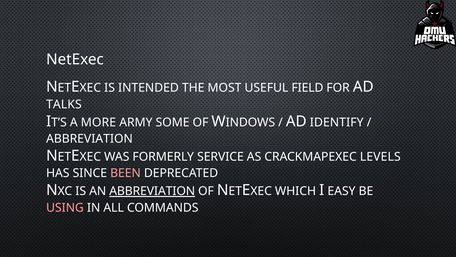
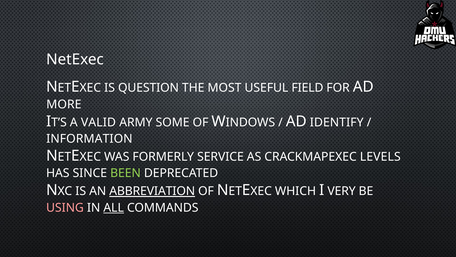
INTENDED: INTENDED -> QUESTION (148, 88)
TALKS: TALKS -> MORE (64, 104)
MORE: MORE -> VALID (98, 122)
ABBREVIATION: ABBREVIATION -> INFORMATION (89, 139)
BEEN colour: pink -> light green (126, 173)
EASY: EASY -> VERY (342, 191)
ALL underline: none -> present (114, 207)
